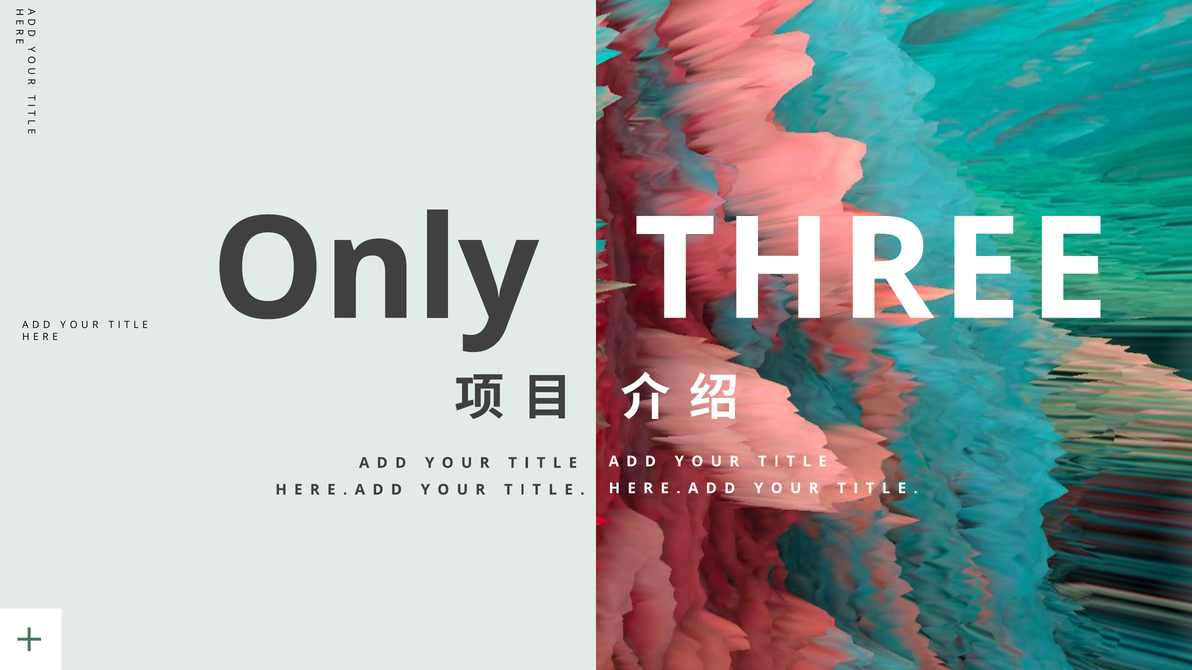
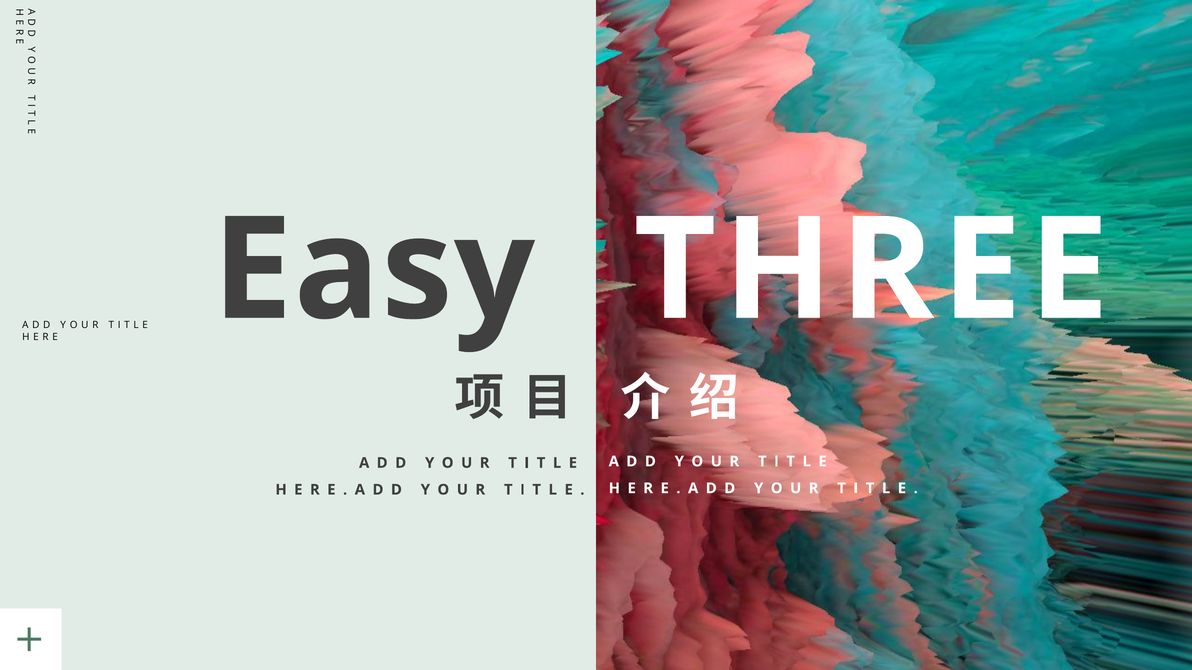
Only: Only -> Easy (374, 271)
